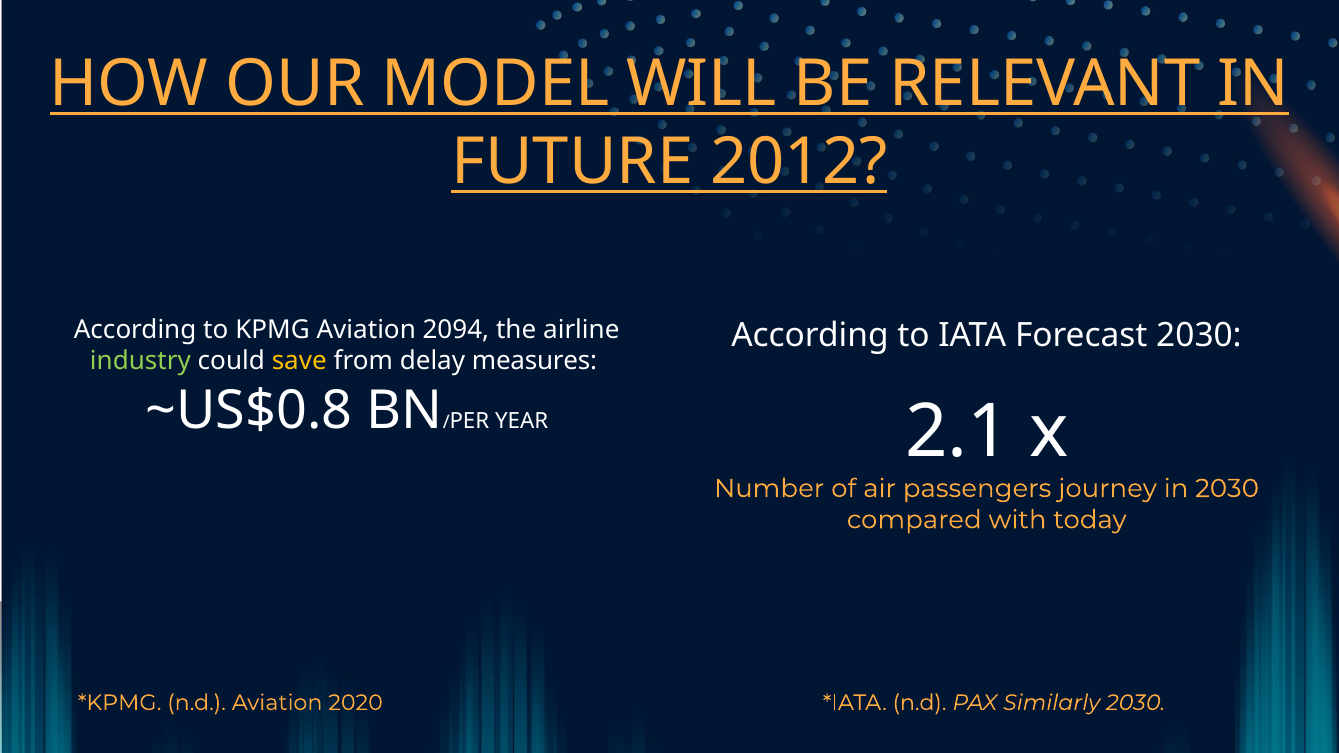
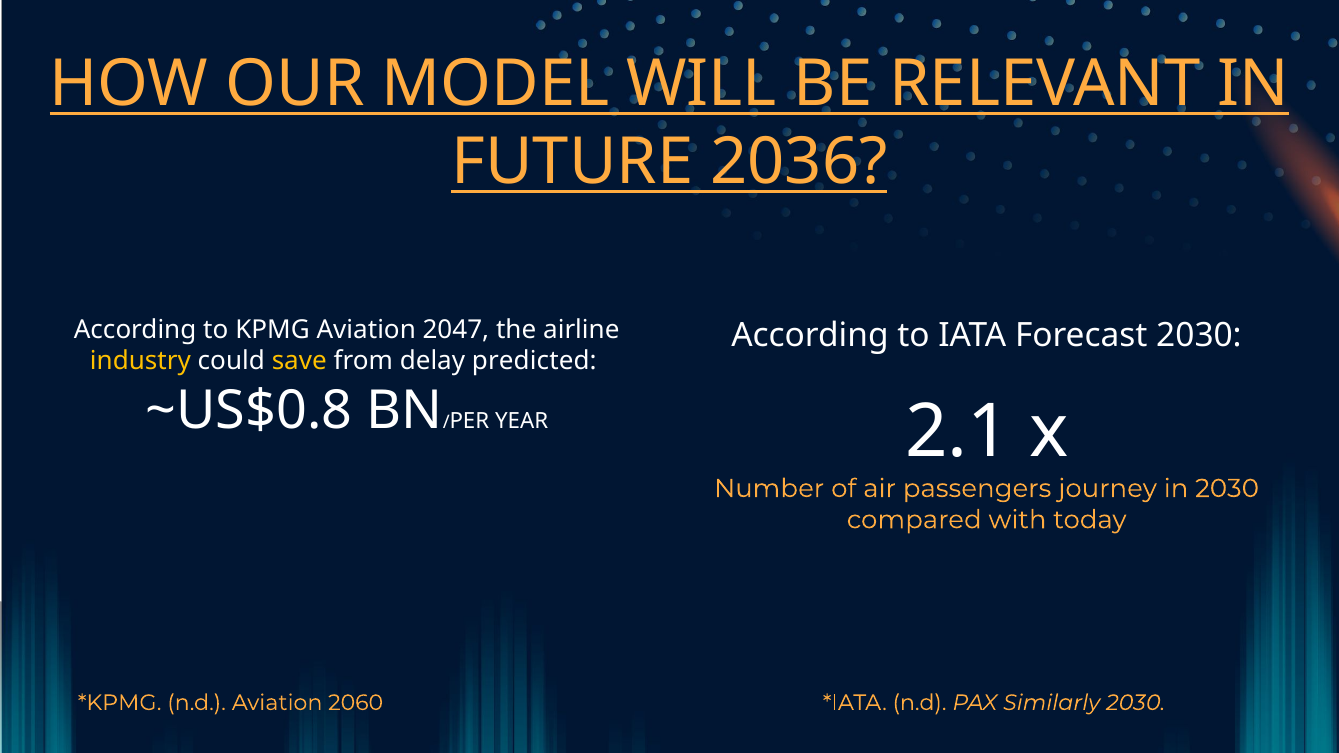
2012: 2012 -> 2036 (799, 162)
2094: 2094 -> 2047 (456, 330)
industry colour: light green -> yellow (140, 361)
measures: measures -> predicted (534, 361)
2020: 2020 -> 2060 (356, 703)
